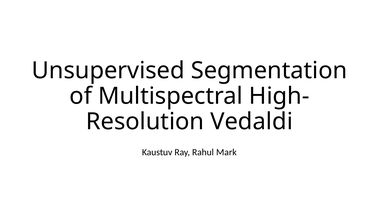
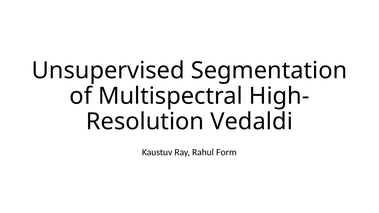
Mark: Mark -> Form (226, 152)
